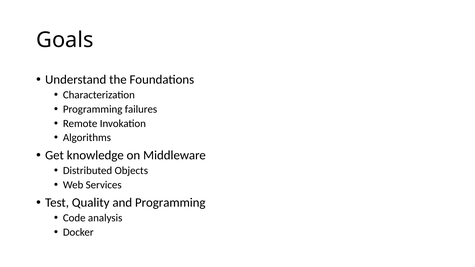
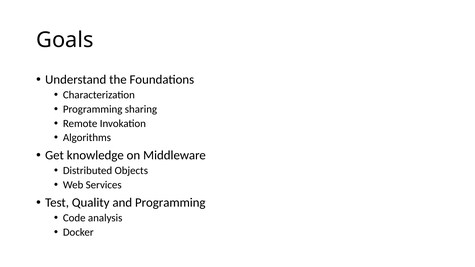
failures: failures -> sharing (141, 109)
